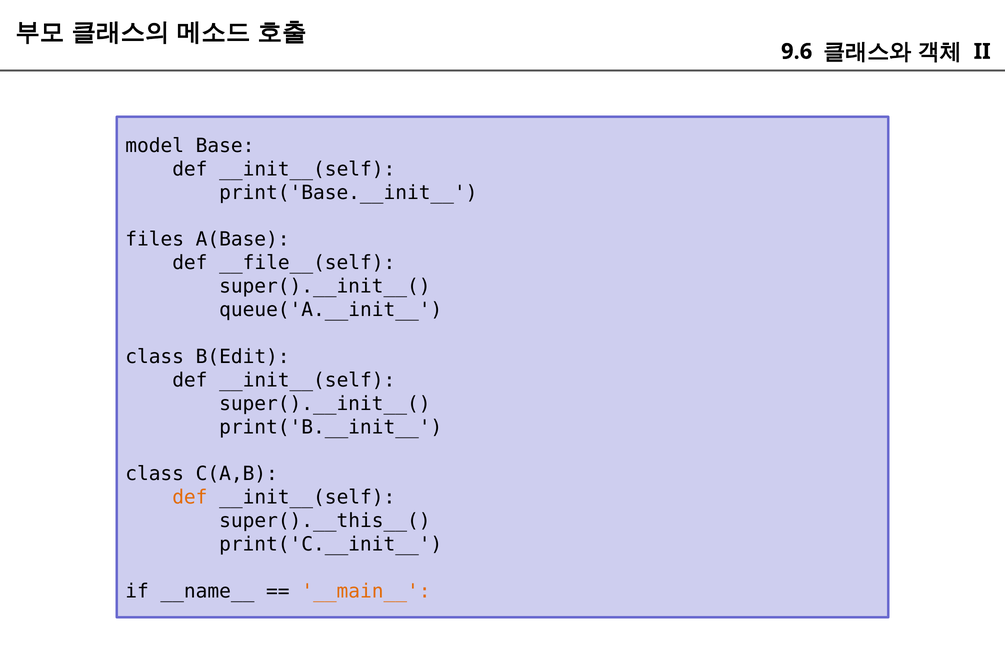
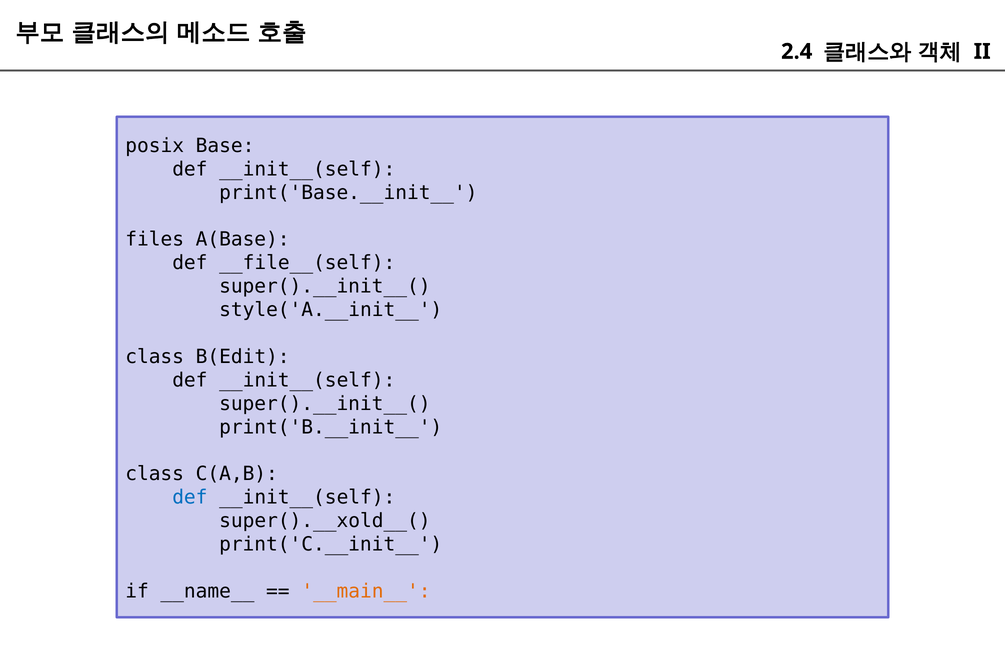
9.6: 9.6 -> 2.4 (797, 52)
model: model -> posix (155, 146)
queue('A.__init__: queue('A.__init__ -> style('A.__init__ (331, 310)
def colour: orange -> blue (190, 498)
super().__this__(: super().__this__( -> super().__xold__( (325, 521)
